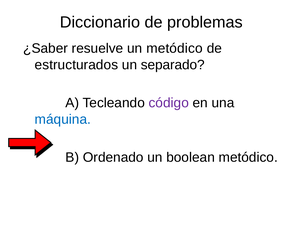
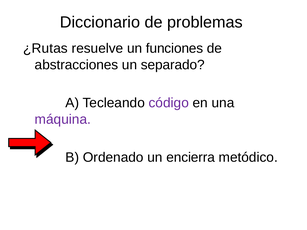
¿Saber: ¿Saber -> ¿Rutas (46, 48)
un metódico: metódico -> funciones (175, 48)
estructurados: estructurados -> abstracciones (76, 65)
máquina colour: blue -> purple (63, 119)
boolean: boolean -> encierra (191, 158)
